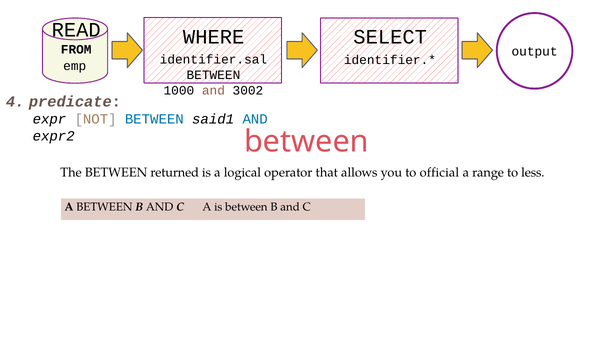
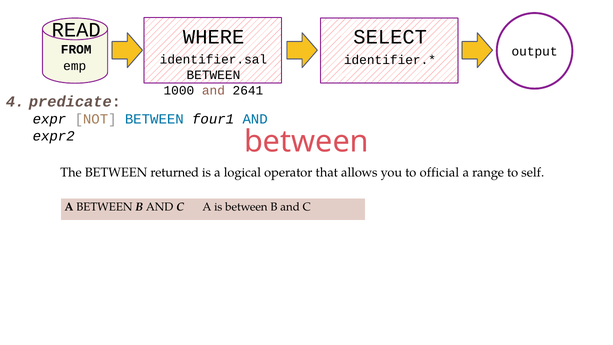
3002: 3002 -> 2641 (248, 90)
said1: said1 -> four1 (213, 119)
less: less -> self (533, 172)
